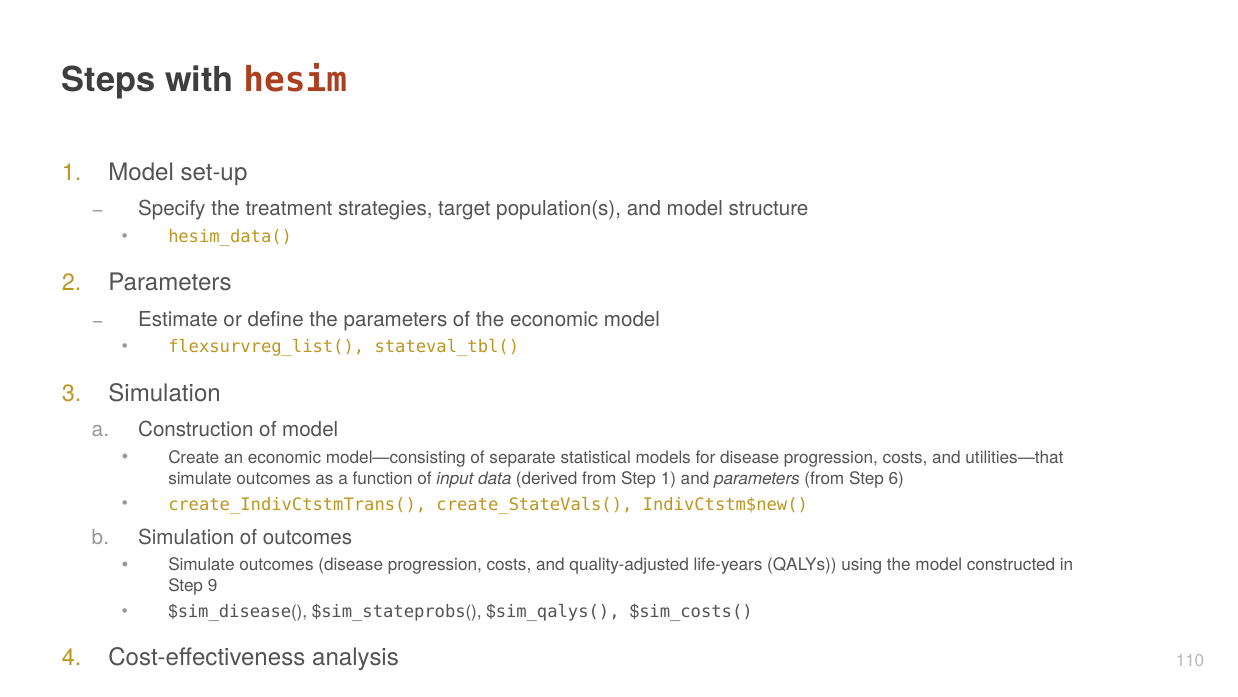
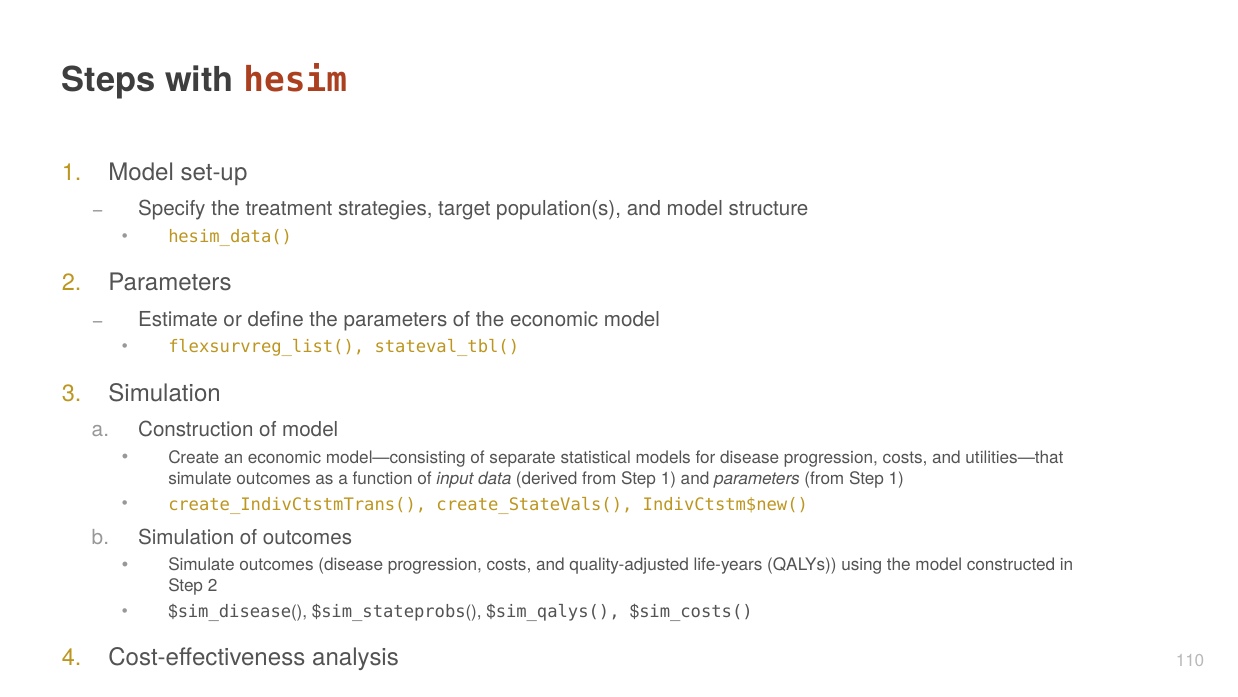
parameters from Step 6: 6 -> 1 (896, 478)
Step 9: 9 -> 2 (213, 585)
